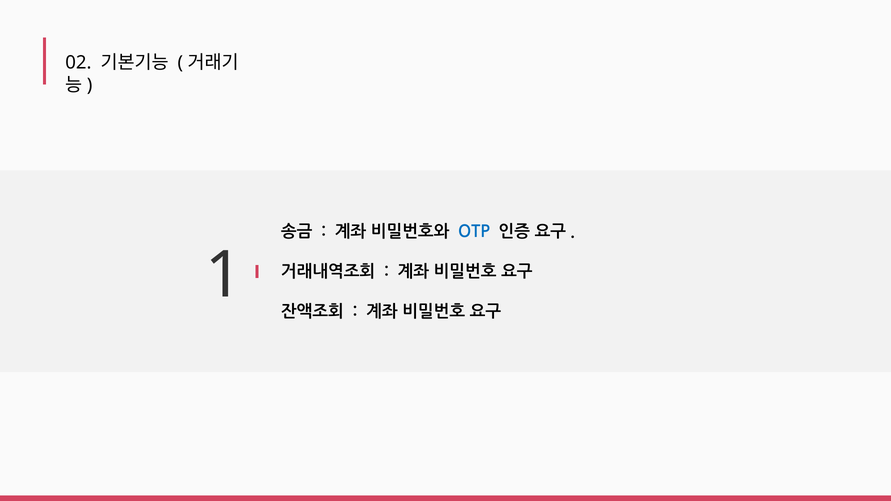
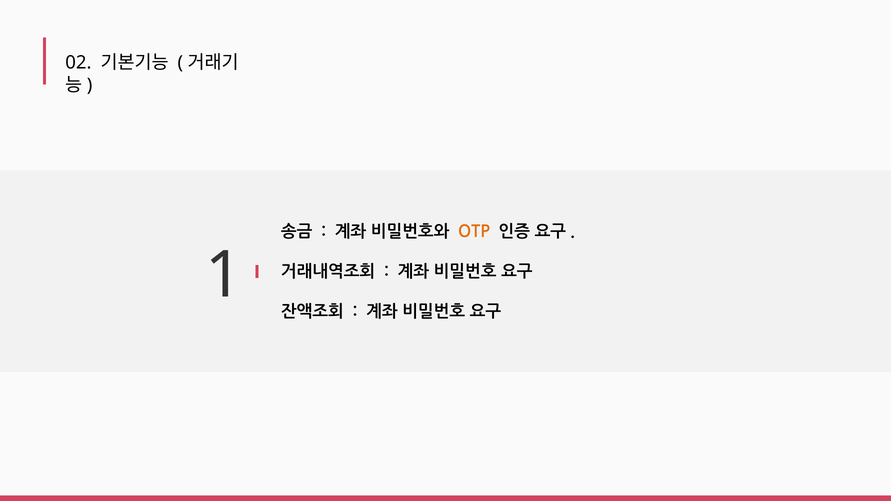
OTP colour: blue -> orange (474, 232)
